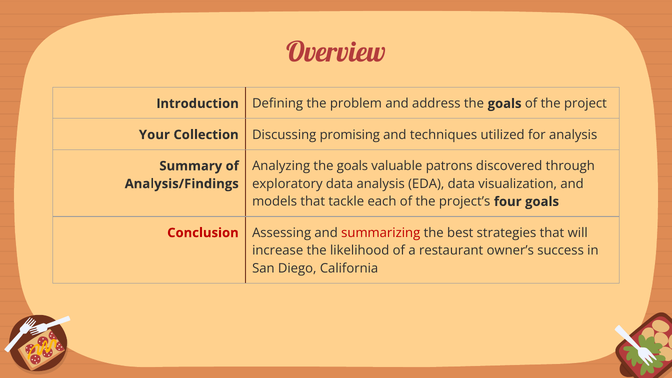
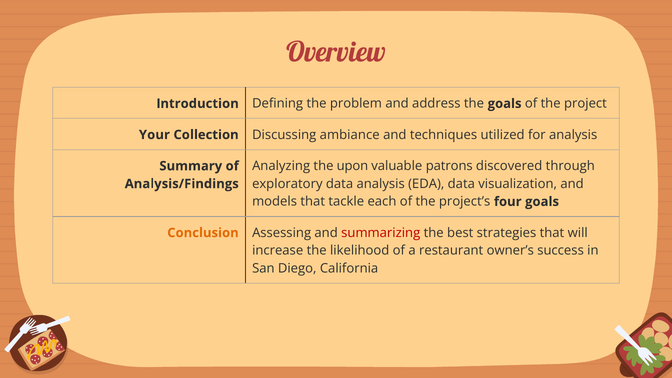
promising: promising -> ambiance (350, 135)
Analyzing the goals: goals -> upon (352, 166)
Conclusion colour: red -> orange (203, 233)
